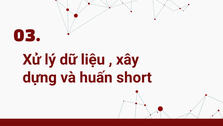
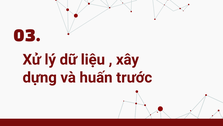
short: short -> trước (134, 77)
